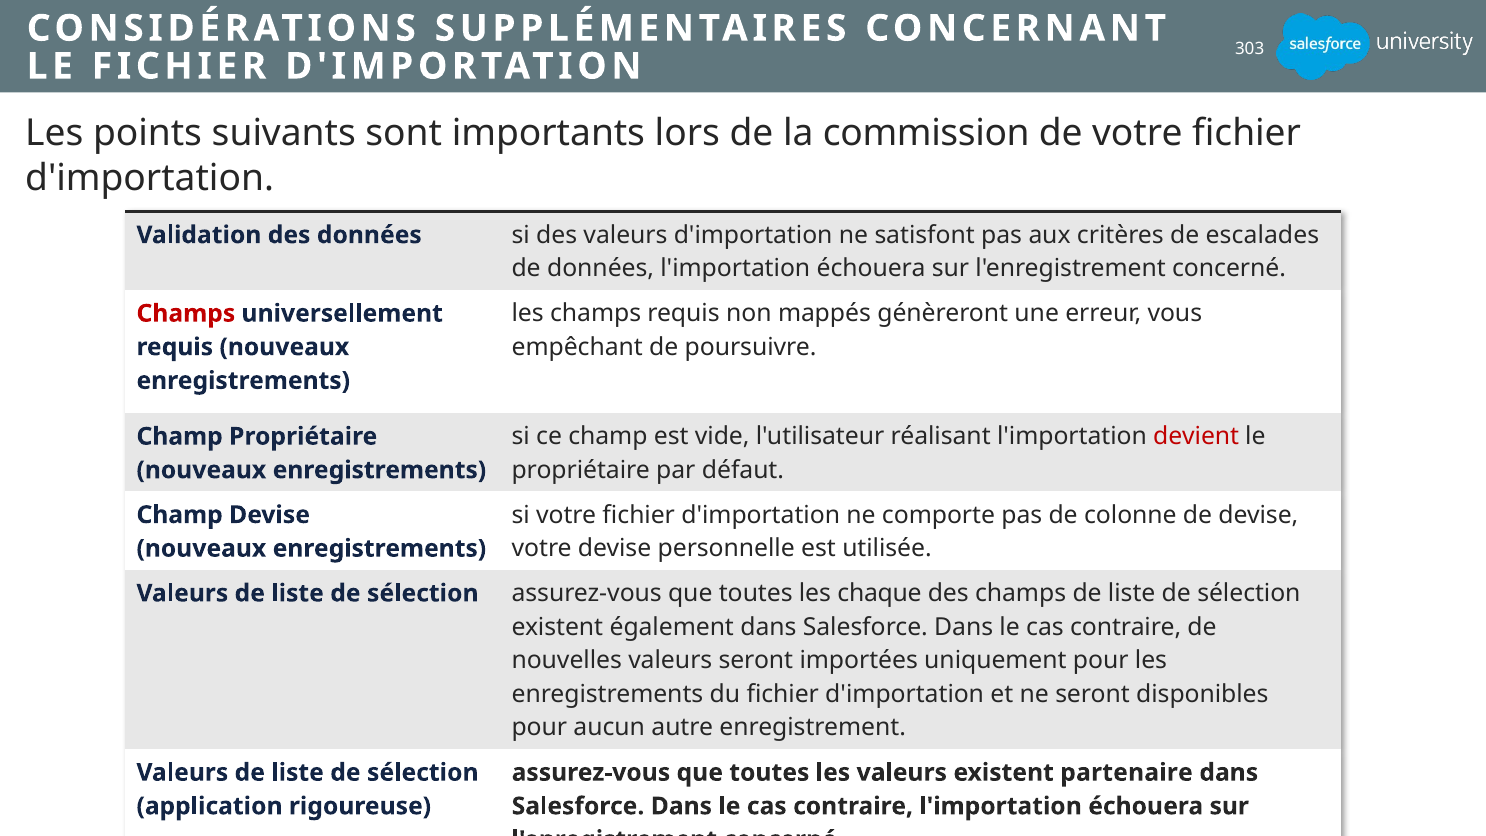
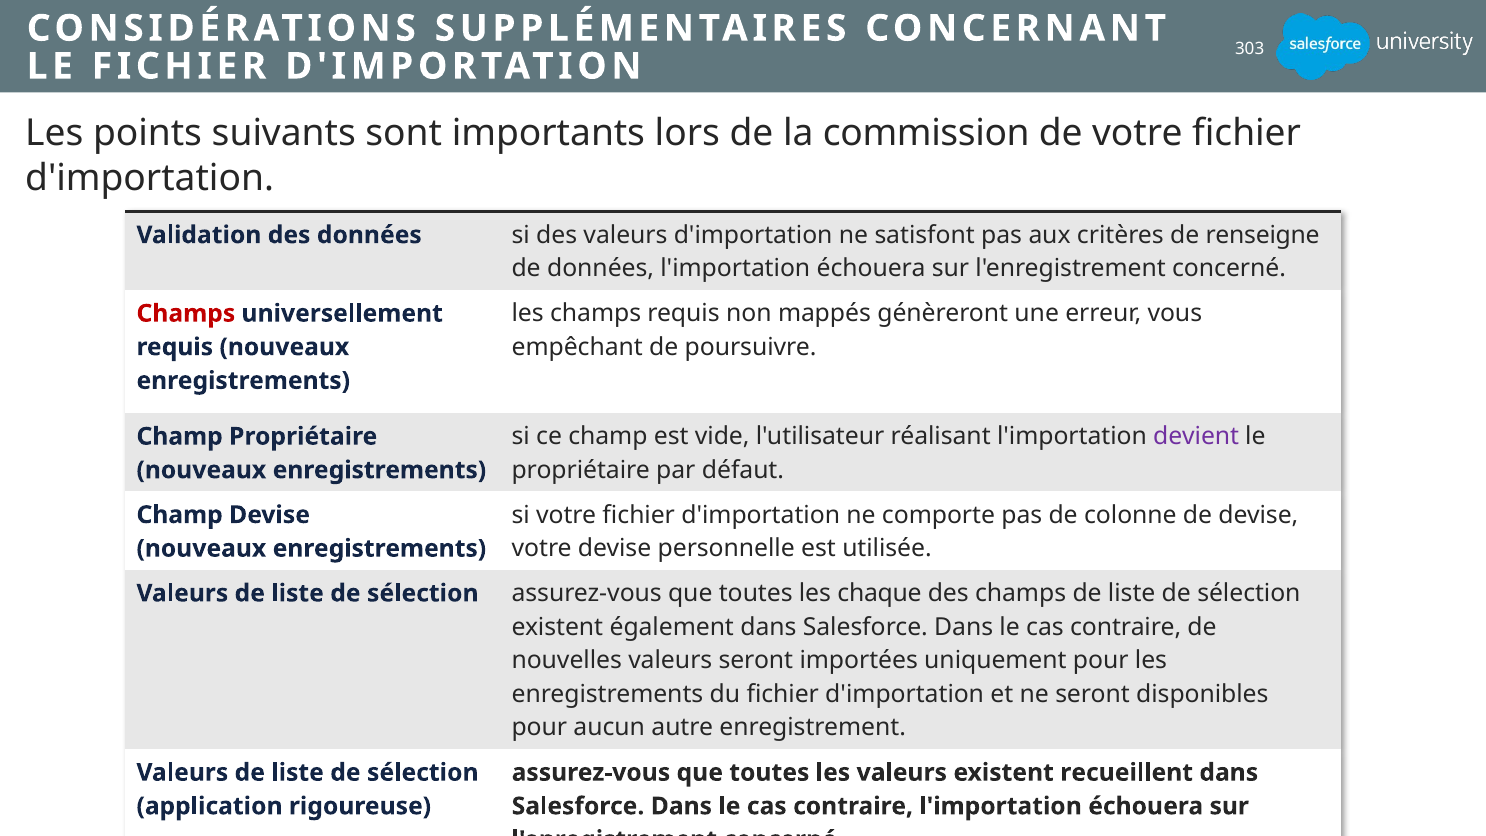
escalades: escalades -> renseigne (1263, 235)
devient colour: red -> purple (1196, 436)
partenaire: partenaire -> recueillent (1127, 772)
